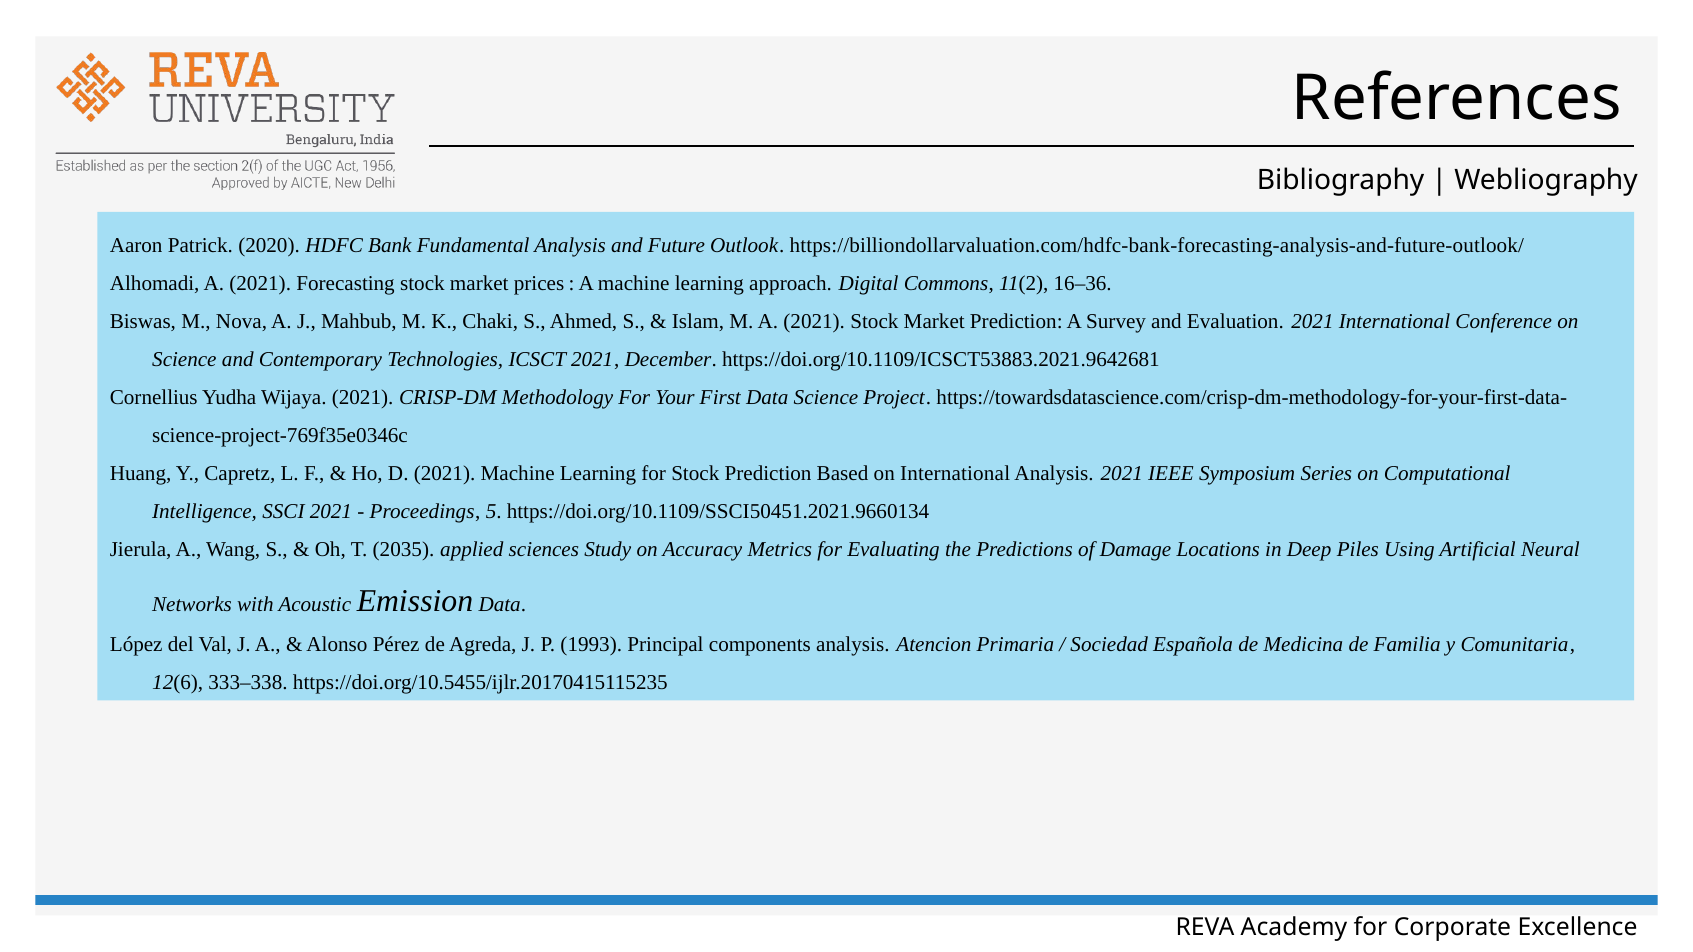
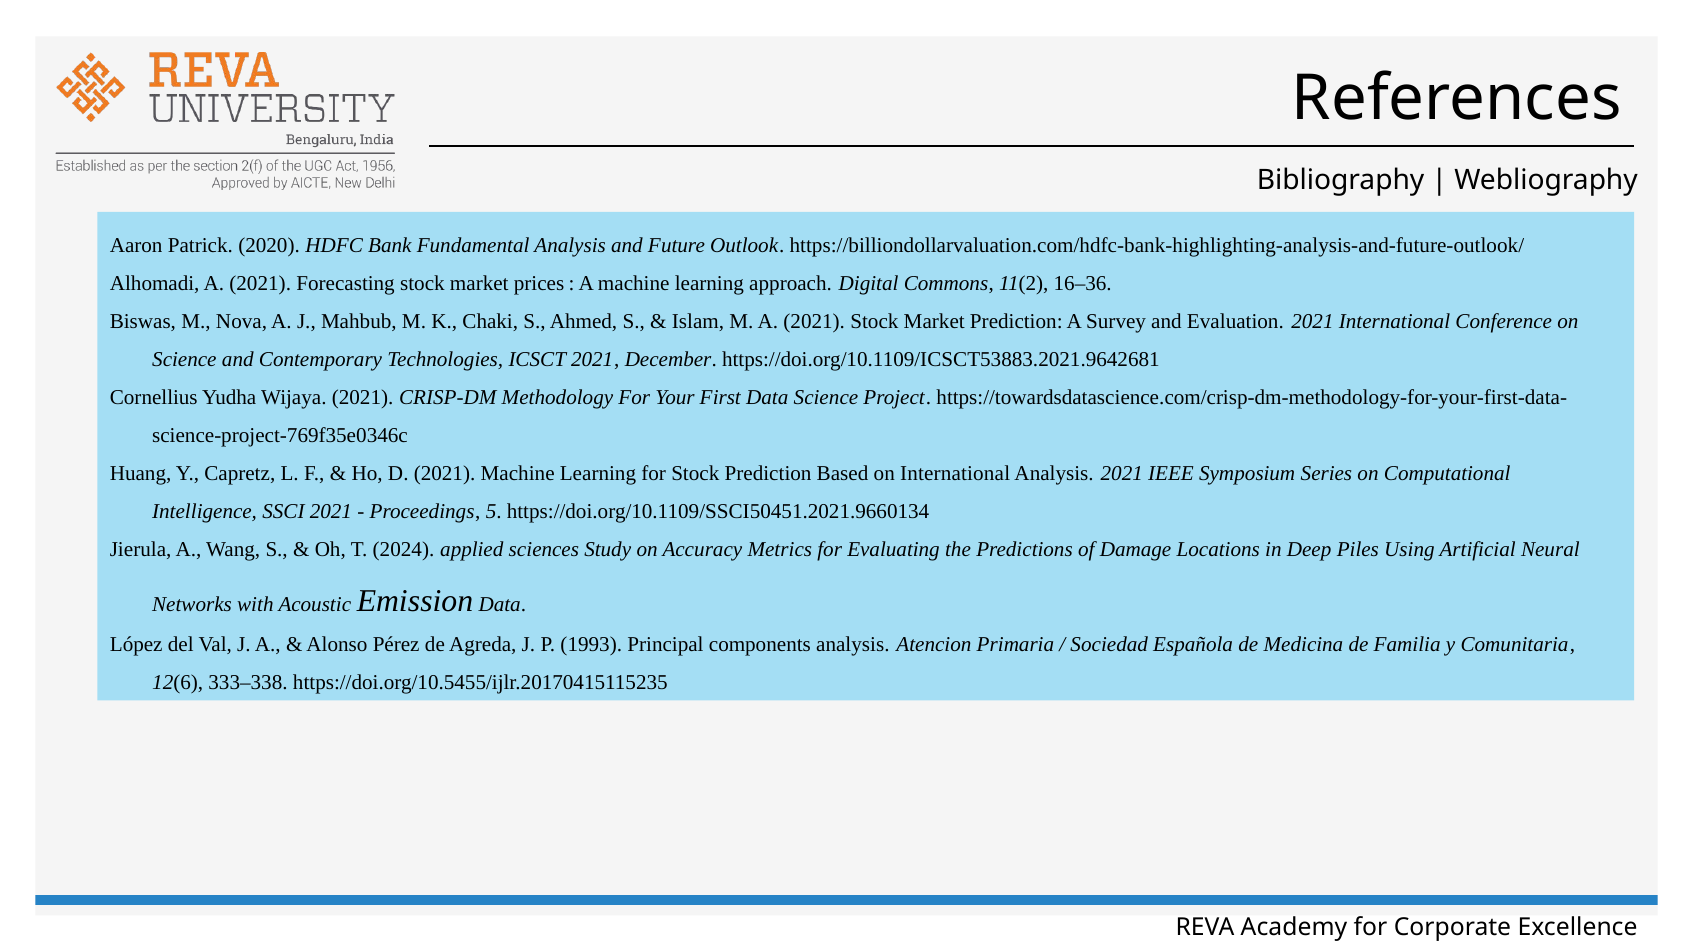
https://billiondollarvaluation.com/hdfc-bank-forecasting-analysis-and-future-outlook/: https://billiondollarvaluation.com/hdfc-bank-forecasting-analysis-and-future-outlook/ -> https://billiondollarvaluation.com/hdfc-bank-highlighting-analysis-and-future-outlook/ (1157, 245)
2035: 2035 -> 2024 (404, 550)
